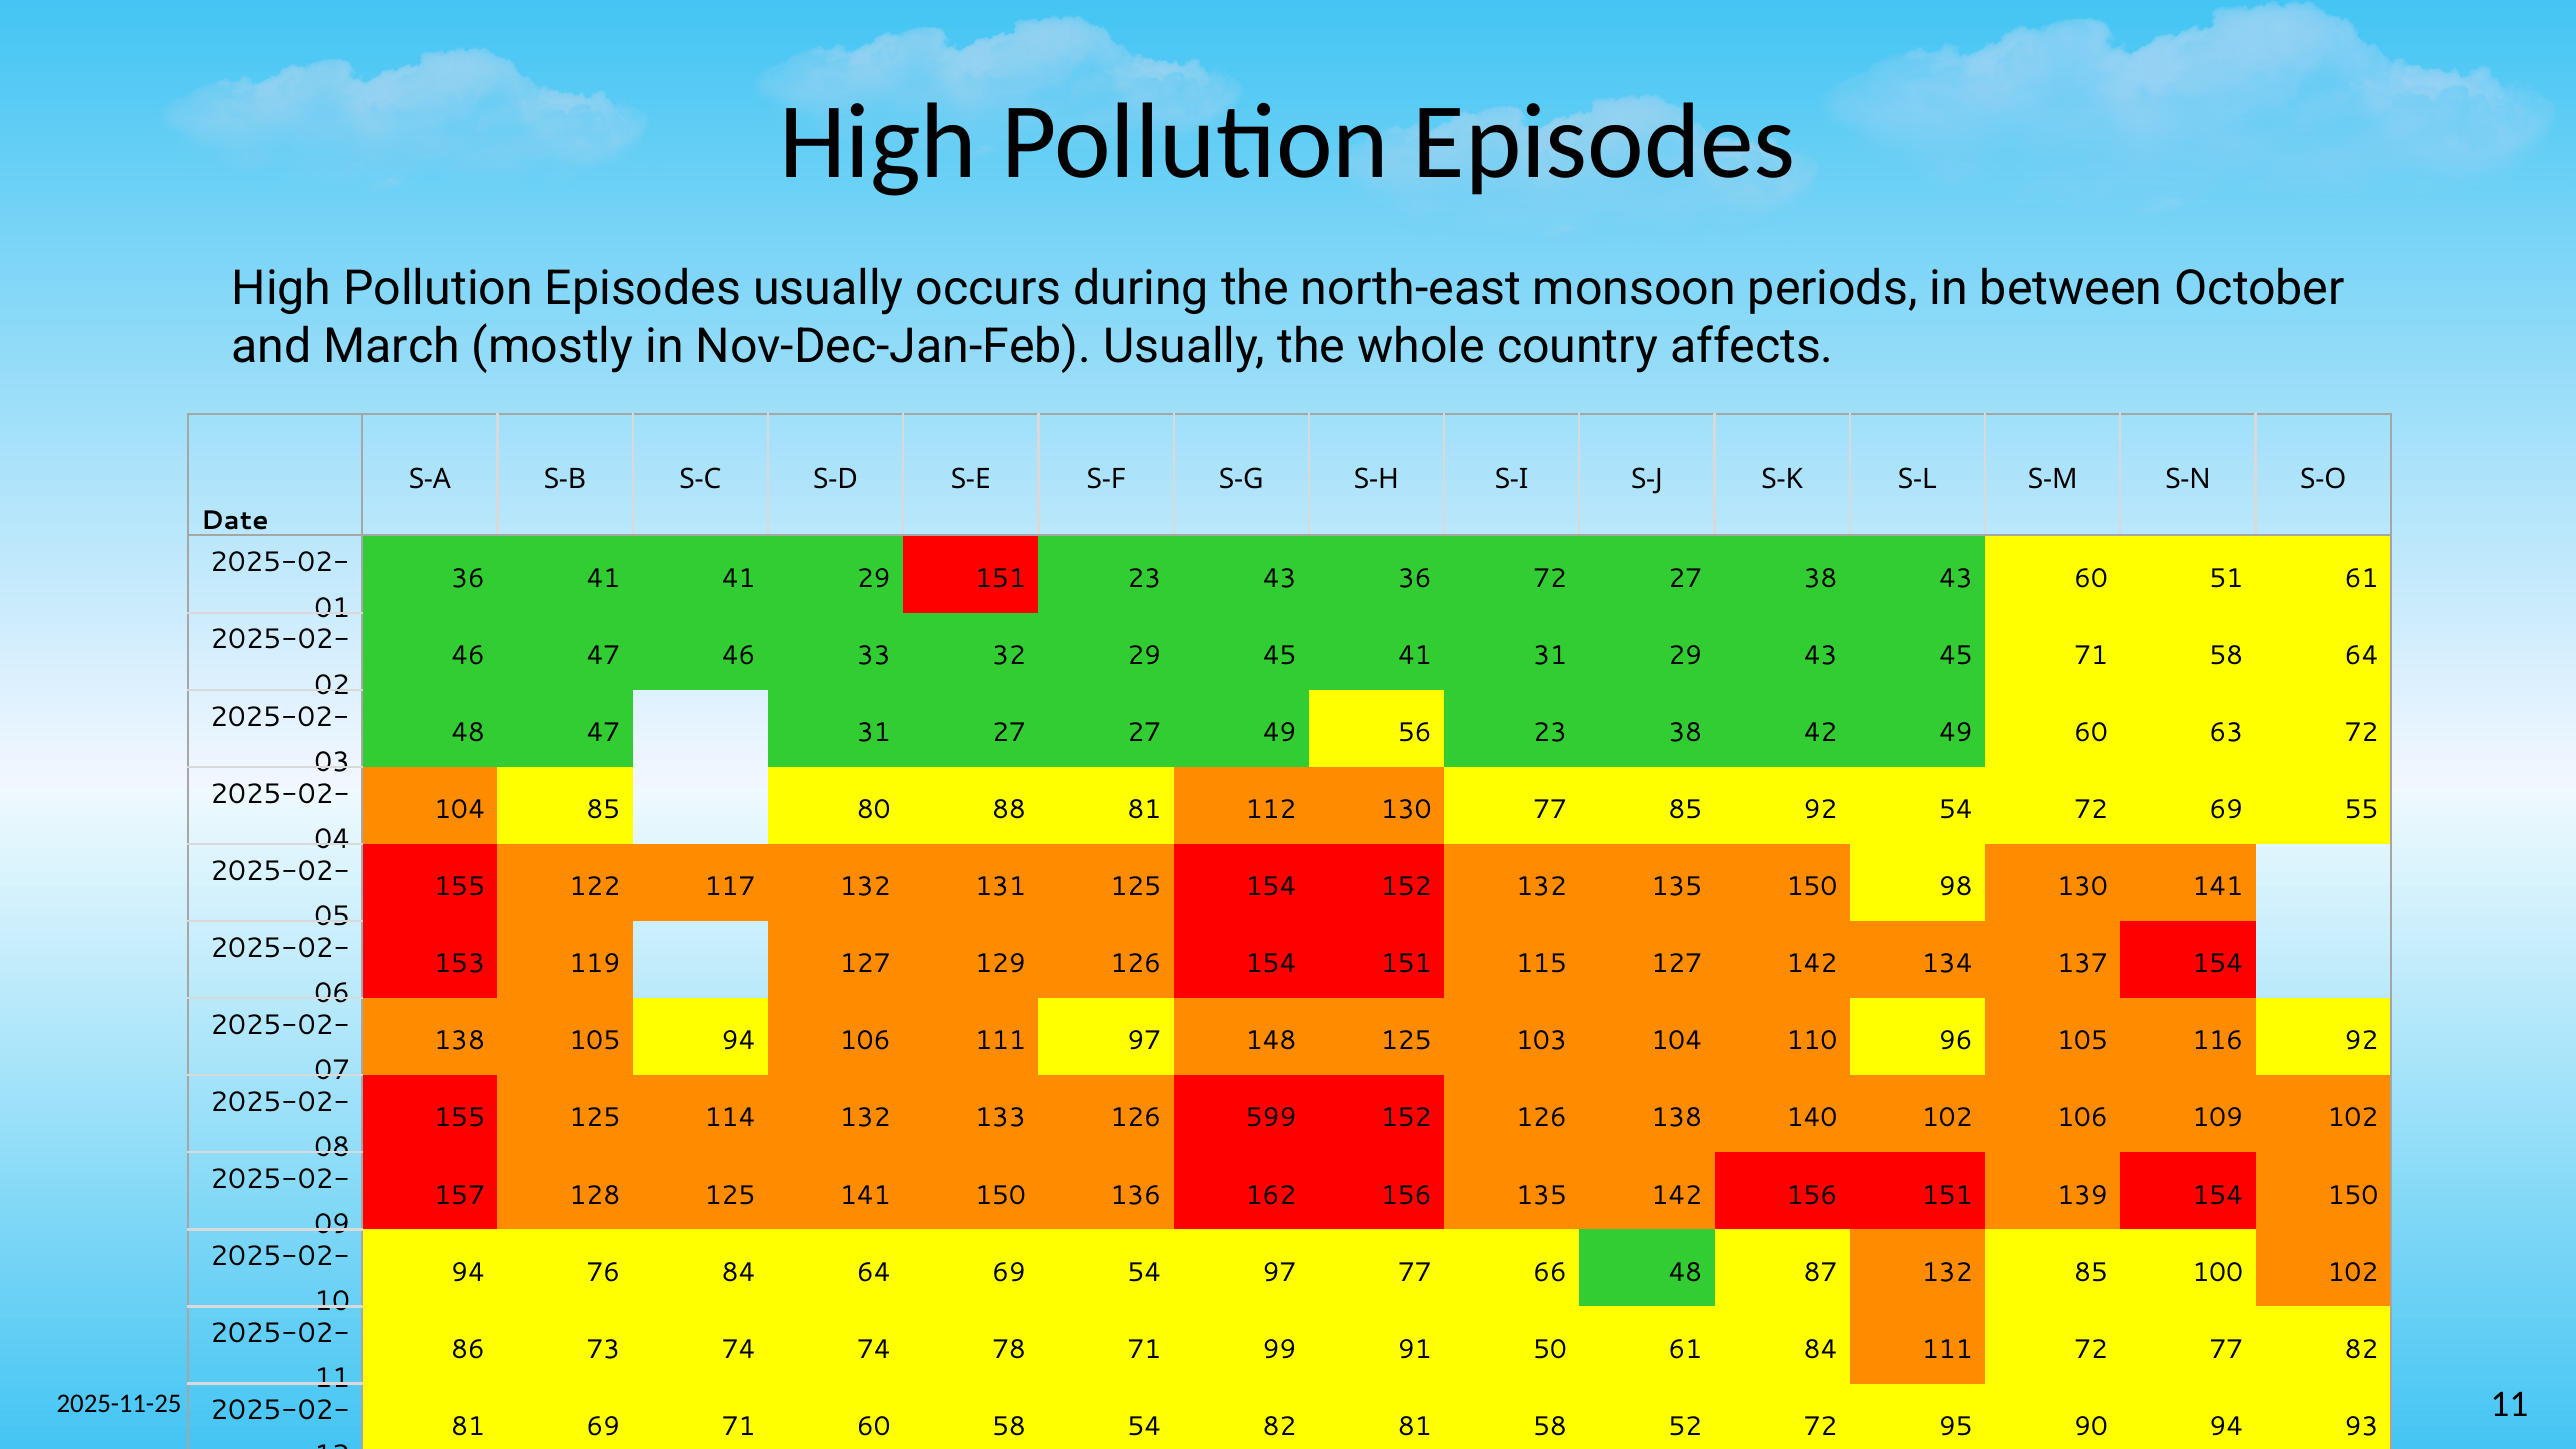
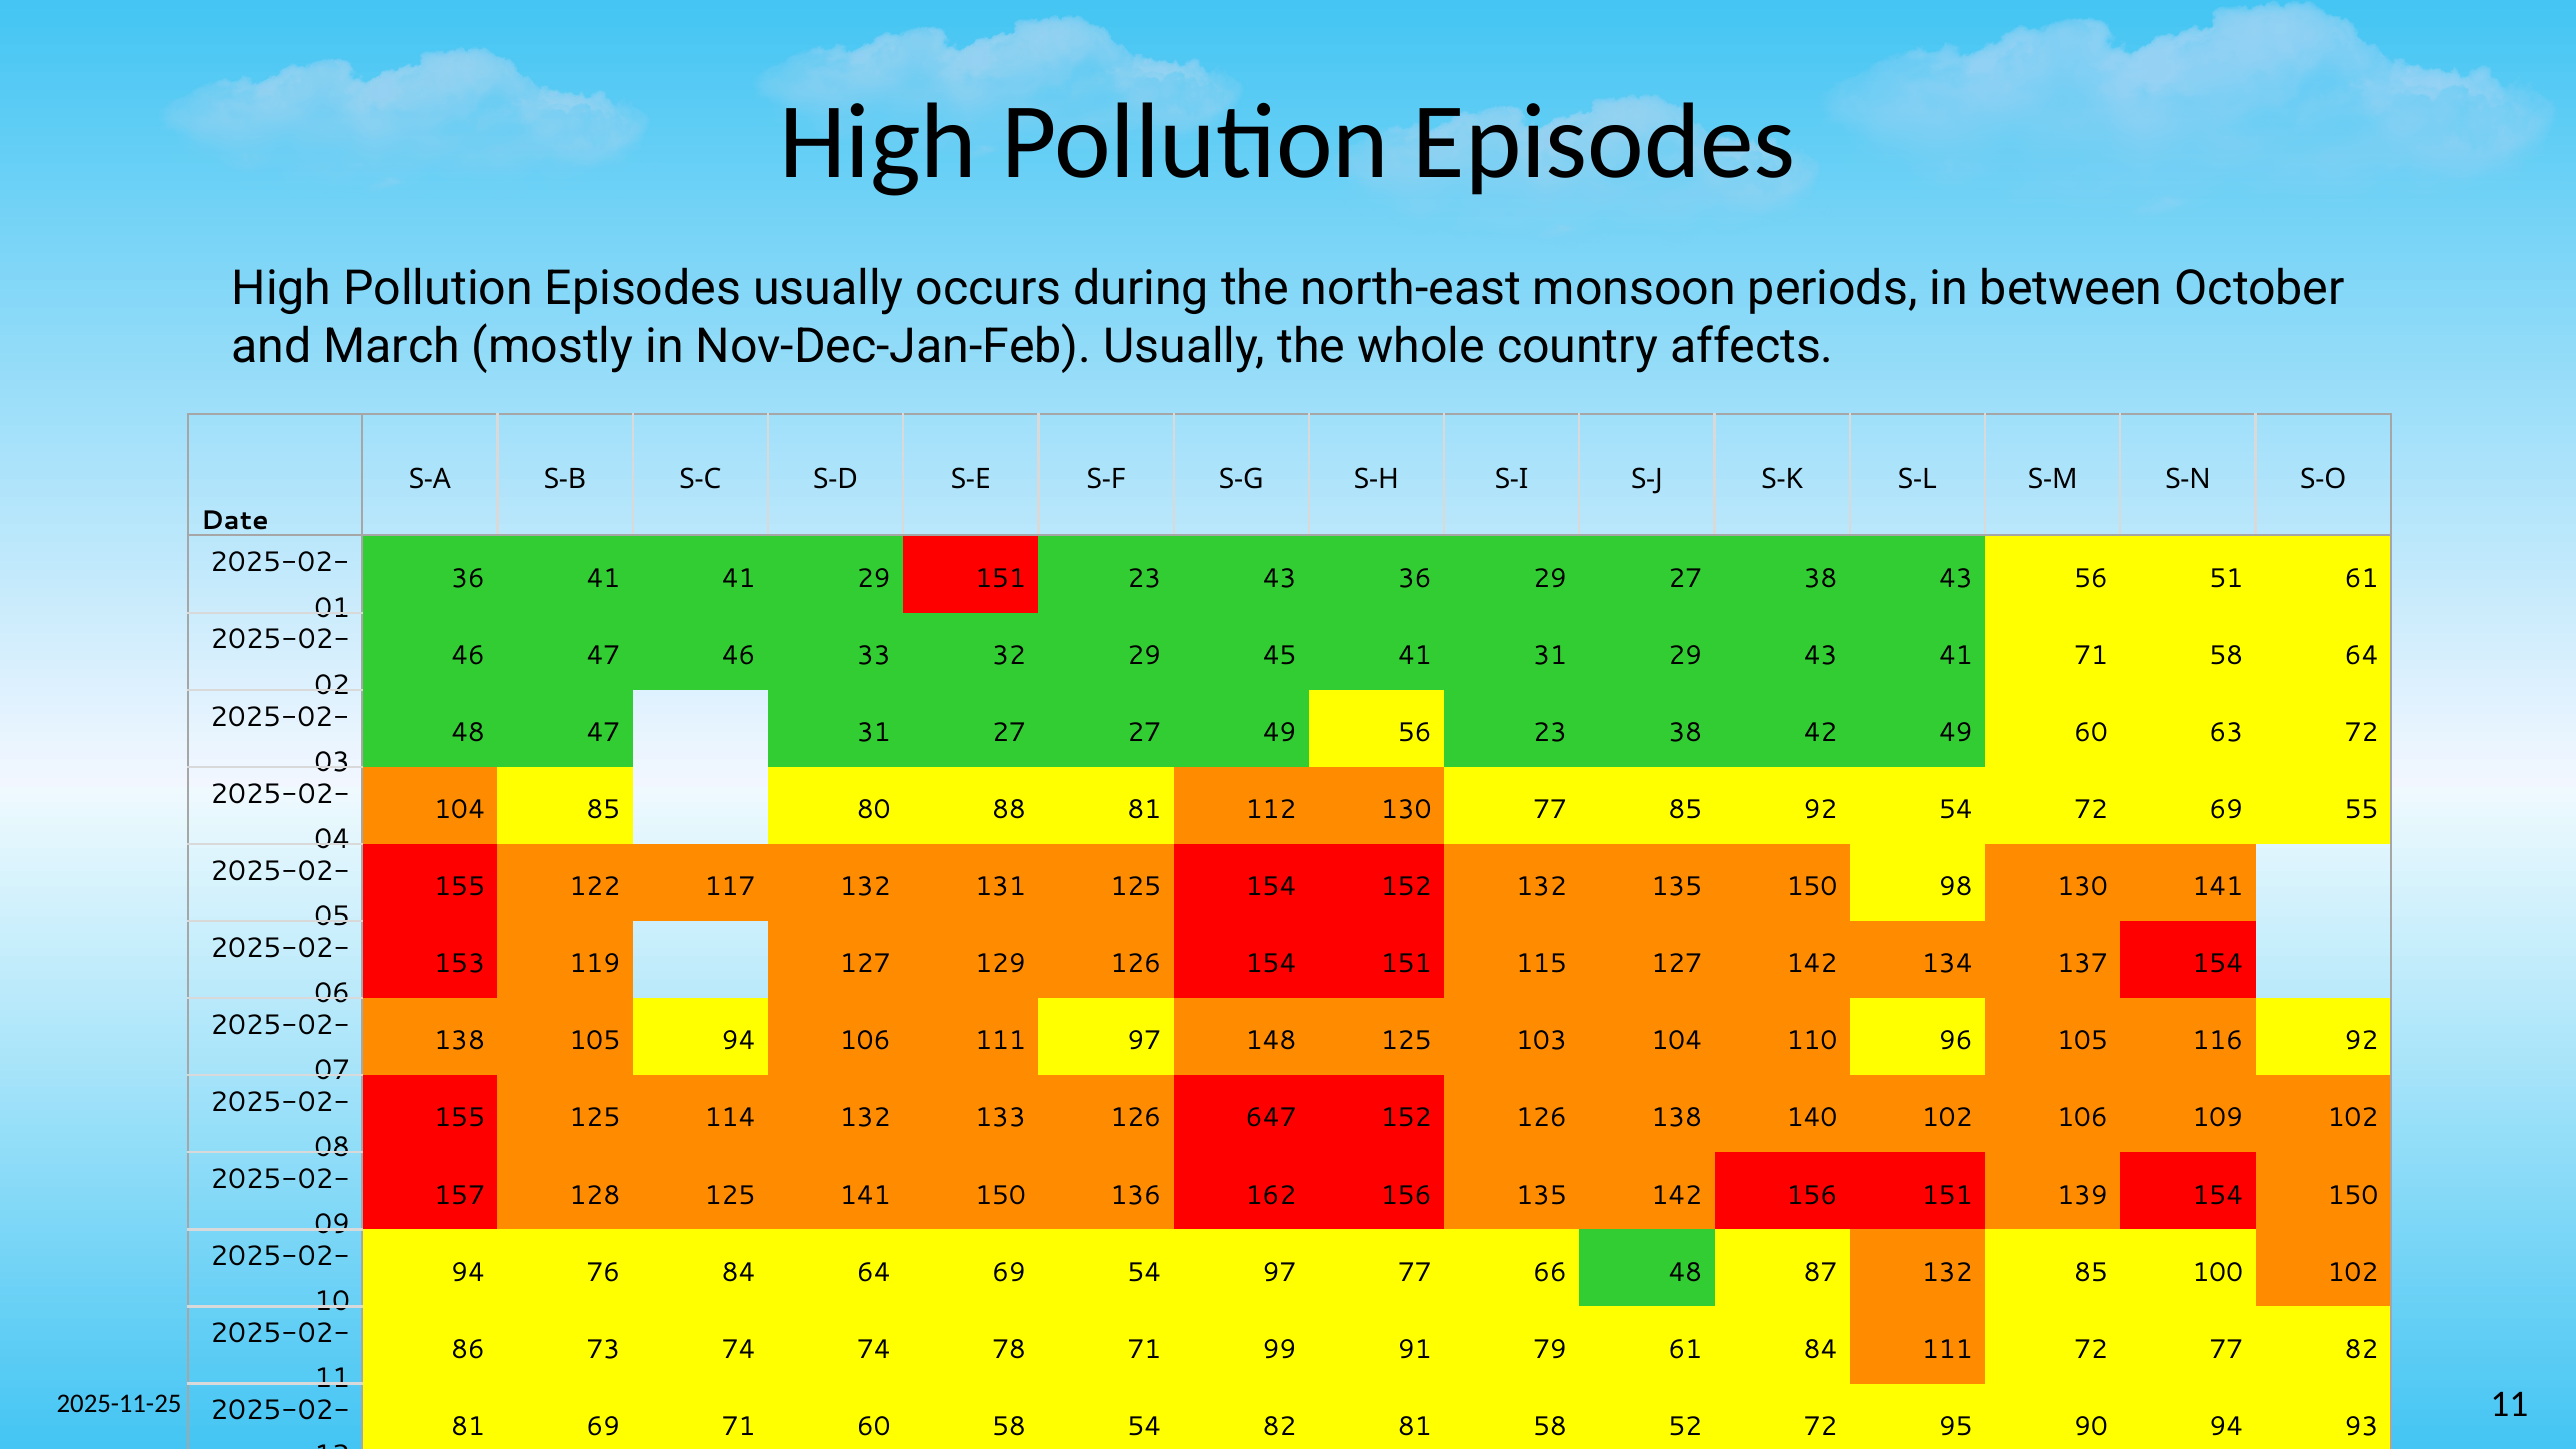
36 72: 72 -> 29 (1550, 578)
43 60: 60 -> 56 (2091, 578)
43 45: 45 -> 41 (1956, 656)
599: 599 -> 647 (1271, 1118)
50: 50 -> 79 (1550, 1349)
